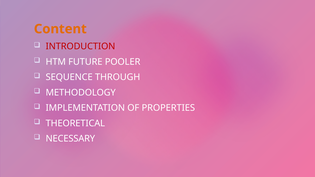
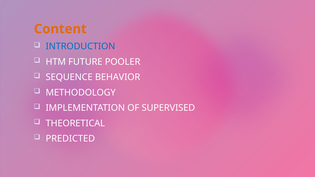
INTRODUCTION colour: red -> blue (80, 46)
THROUGH: THROUGH -> BEHAVIOR (118, 77)
PROPERTIES: PROPERTIES -> SUPERVISED (168, 108)
NECESSARY: NECESSARY -> PREDICTED (70, 139)
